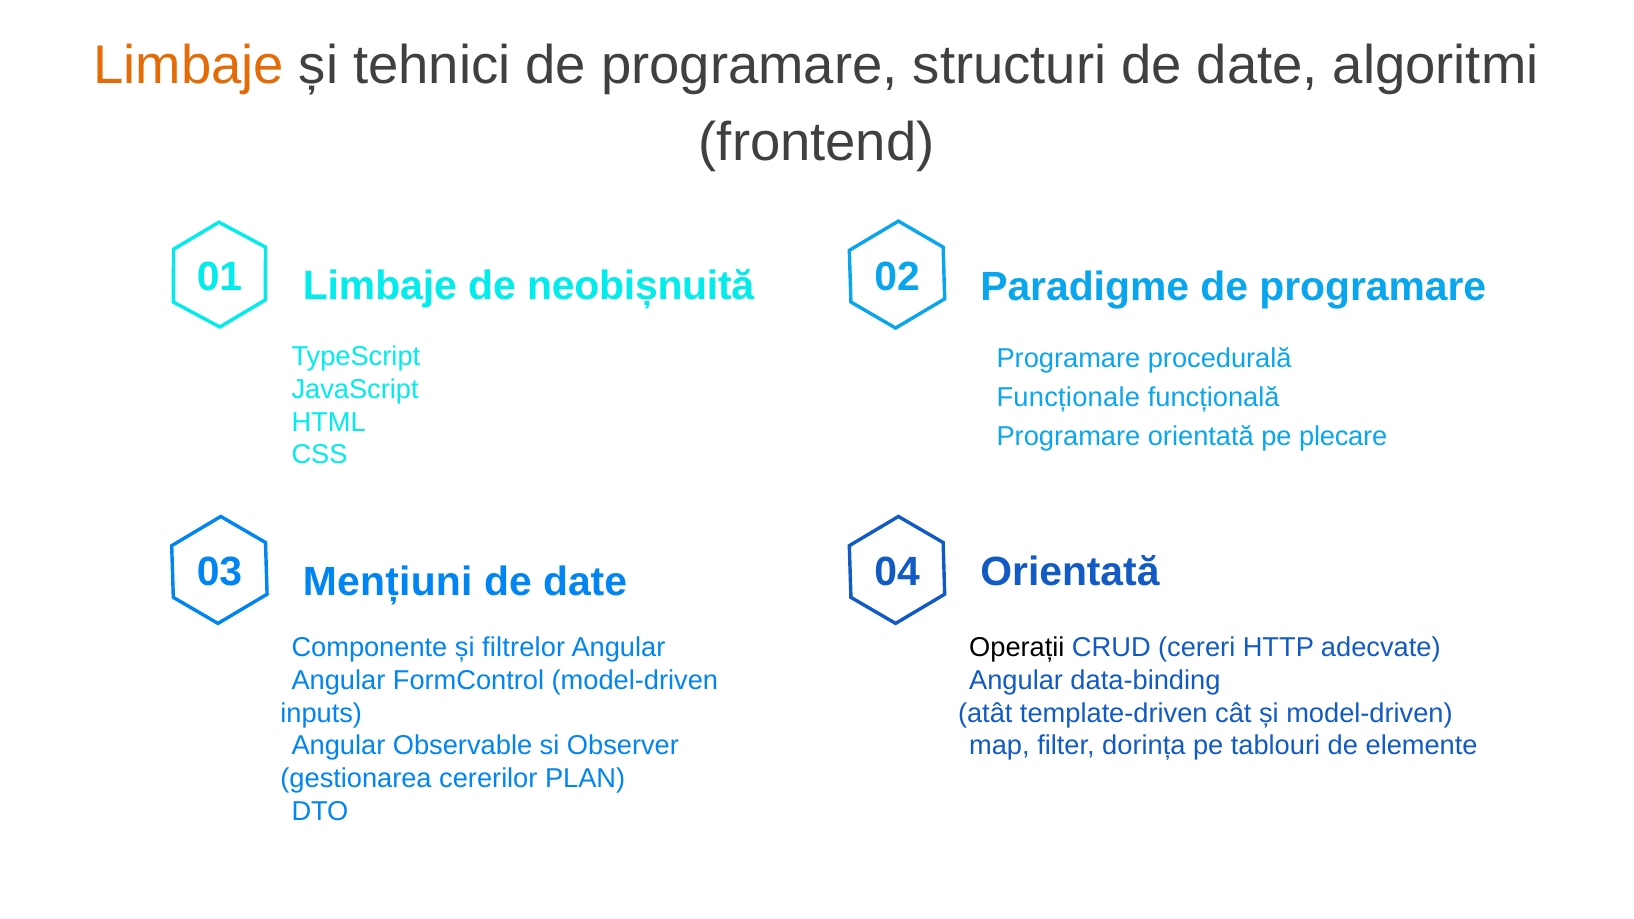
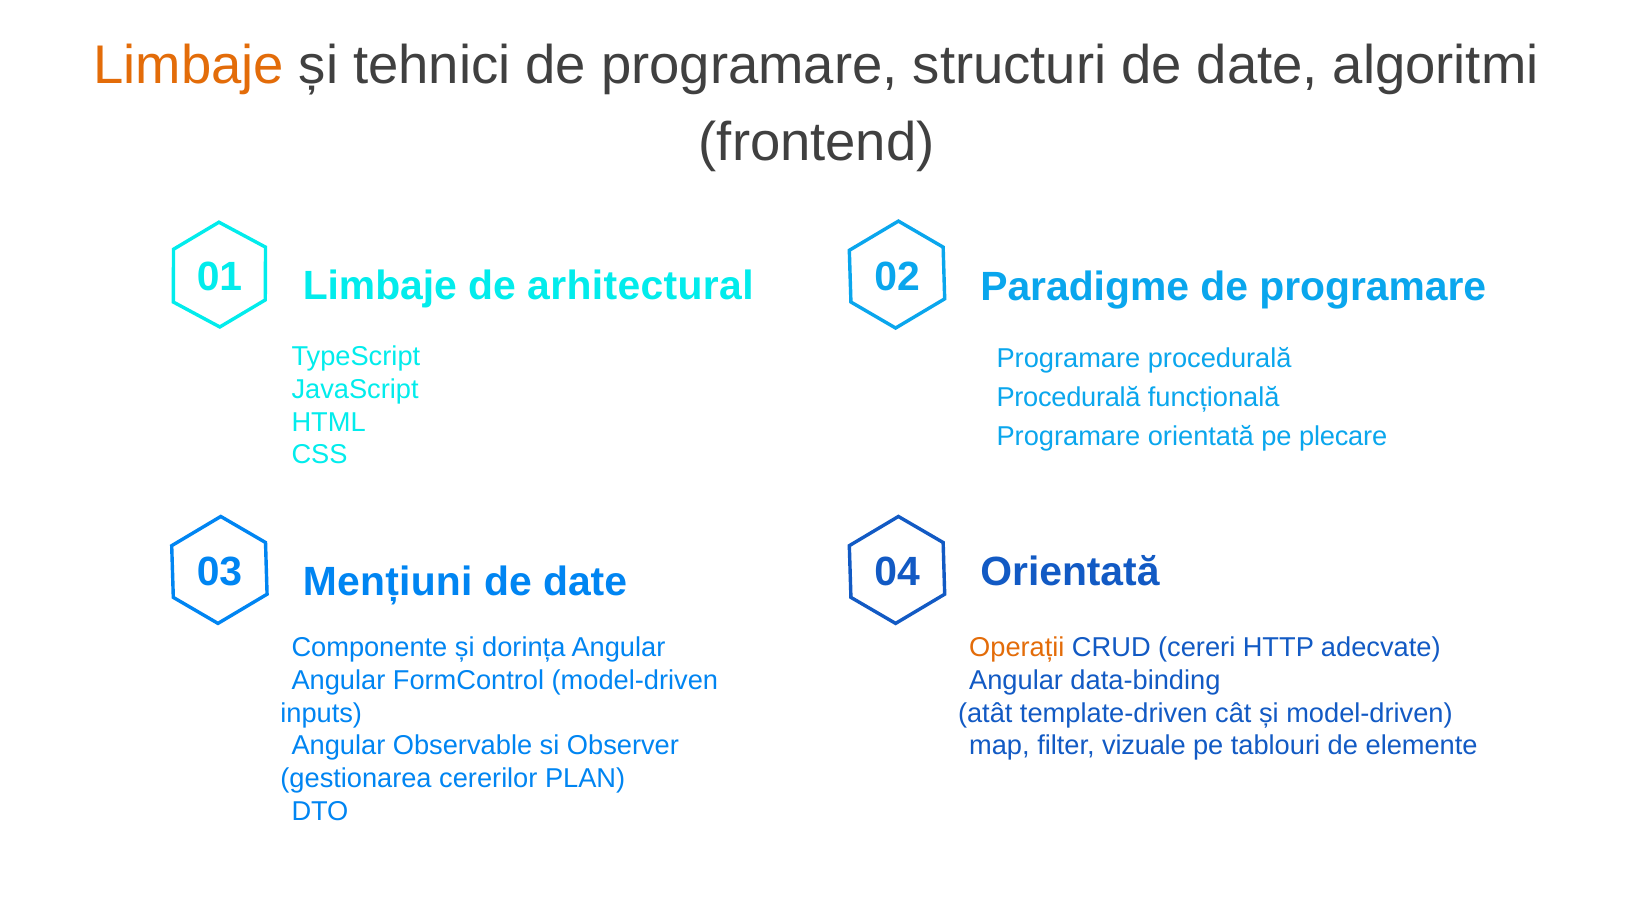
neobișnuită: neobișnuită -> arhitectural (640, 286)
Funcționale: Funcționale -> Procedurală (1069, 398)
filtrelor: filtrelor -> dorința (524, 648)
Operații colour: black -> orange (1017, 648)
dorința: dorința -> vizuale (1144, 746)
